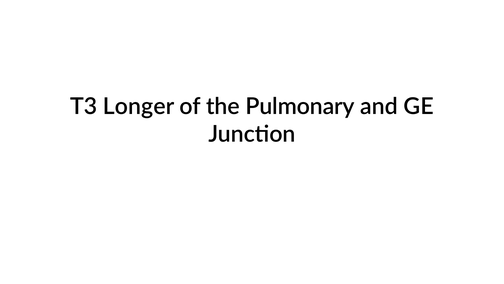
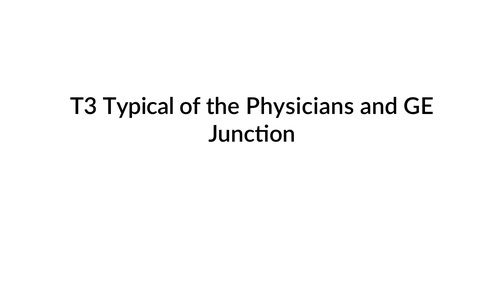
Longer: Longer -> Typical (139, 106)
Pulmonary: Pulmonary -> Physicians (300, 106)
